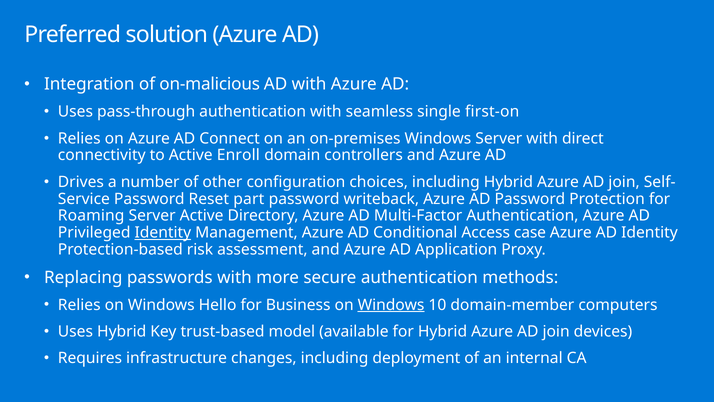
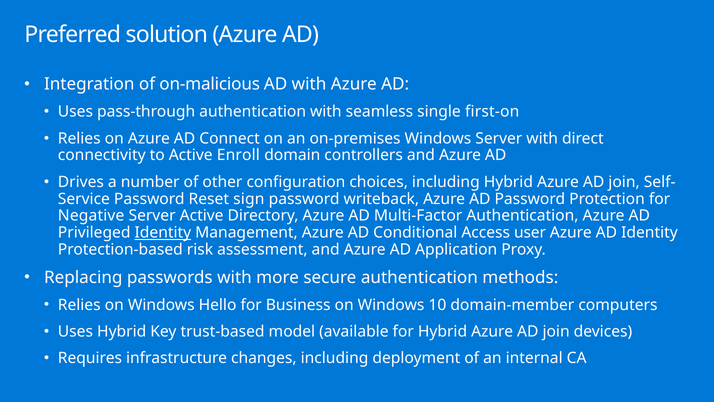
part: part -> sign (249, 199)
Roaming: Roaming -> Negative (91, 216)
case: case -> user (530, 232)
Windows underline: present -> none (391, 305)
